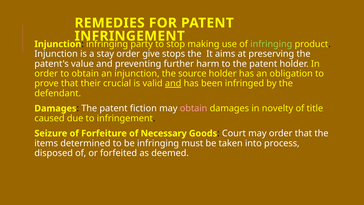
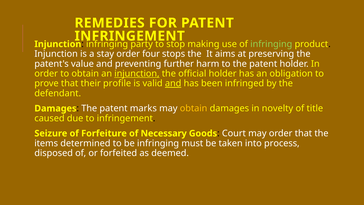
give: give -> four (151, 54)
injunction underline: none -> present (137, 74)
source: source -> official (192, 74)
crucial: crucial -> profile (117, 83)
fiction: fiction -> marks (143, 108)
obtain colour: pink -> yellow (194, 108)
